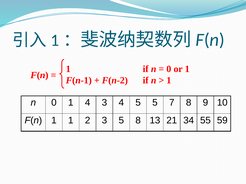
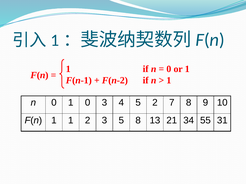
1 4: 4 -> 0 (88, 103)
5 5: 5 -> 2 (155, 103)
59: 59 -> 31 (222, 121)
